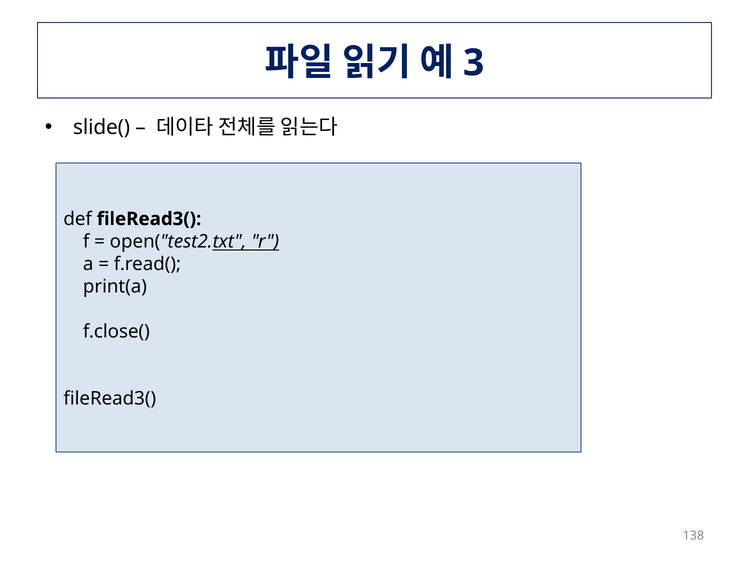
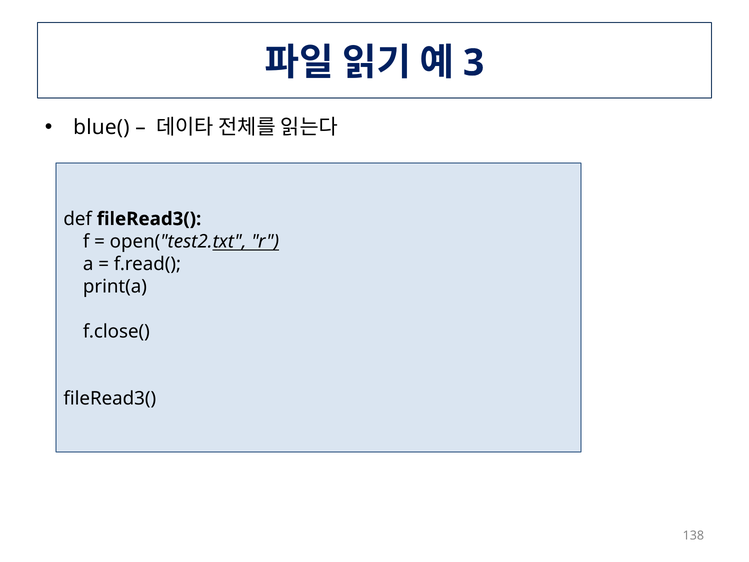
slide(: slide( -> blue( (101, 128)
